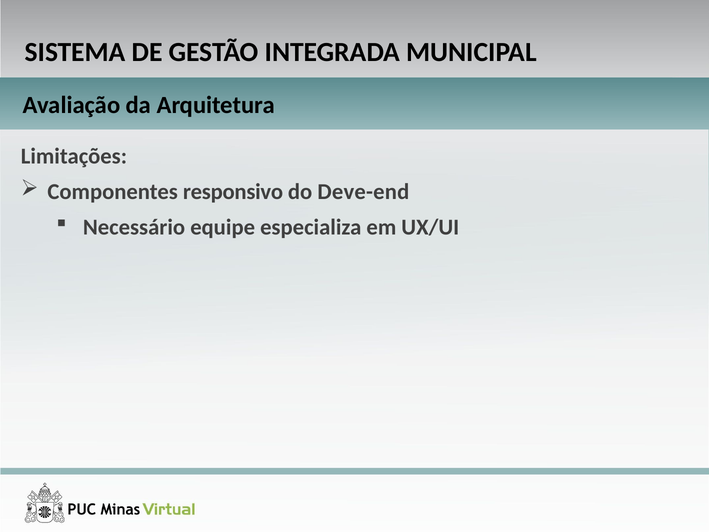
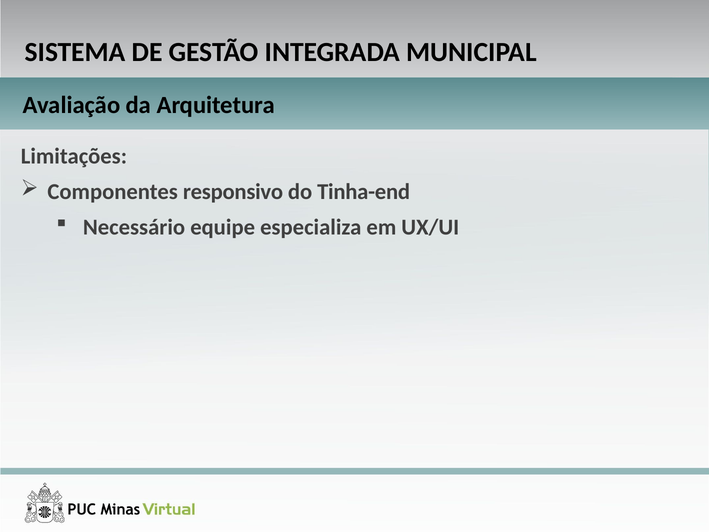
Deve-end: Deve-end -> Tinha-end (364, 192)
